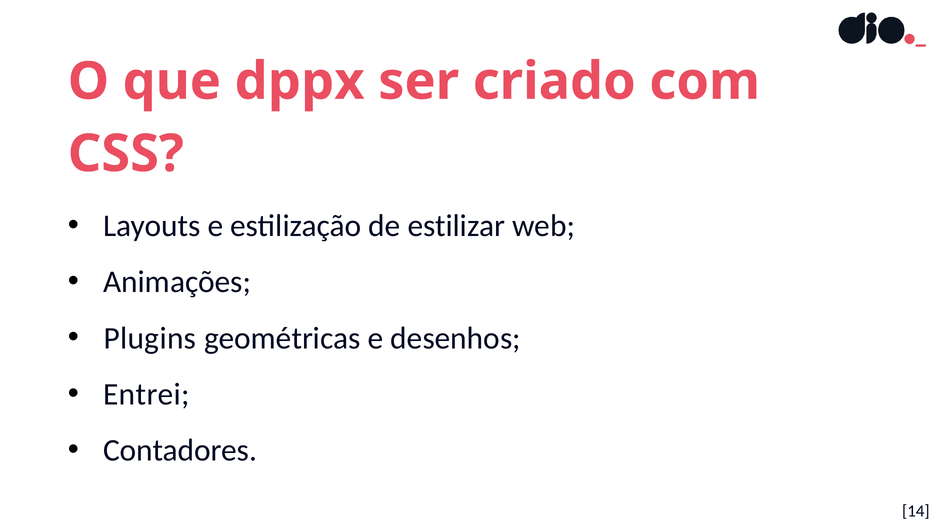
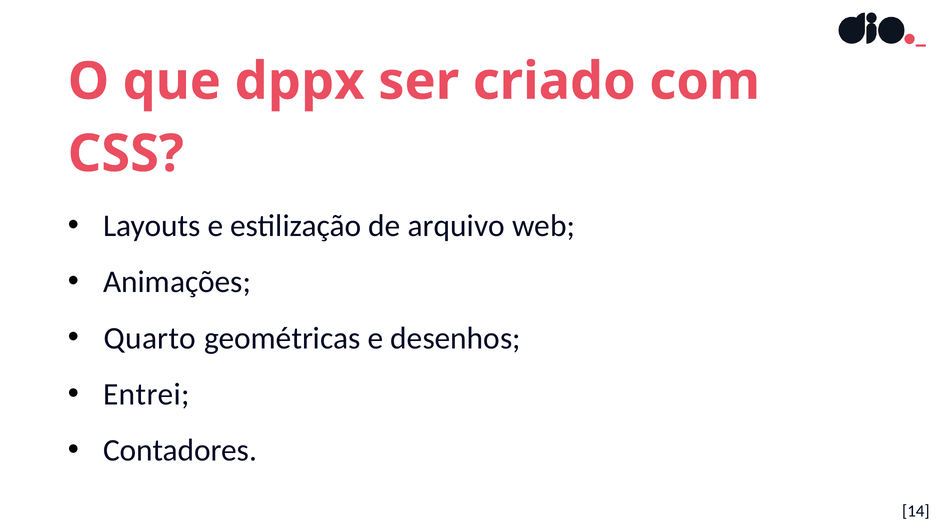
estilizar: estilizar -> arquivo (456, 226)
Plugins: Plugins -> Quarto (150, 338)
